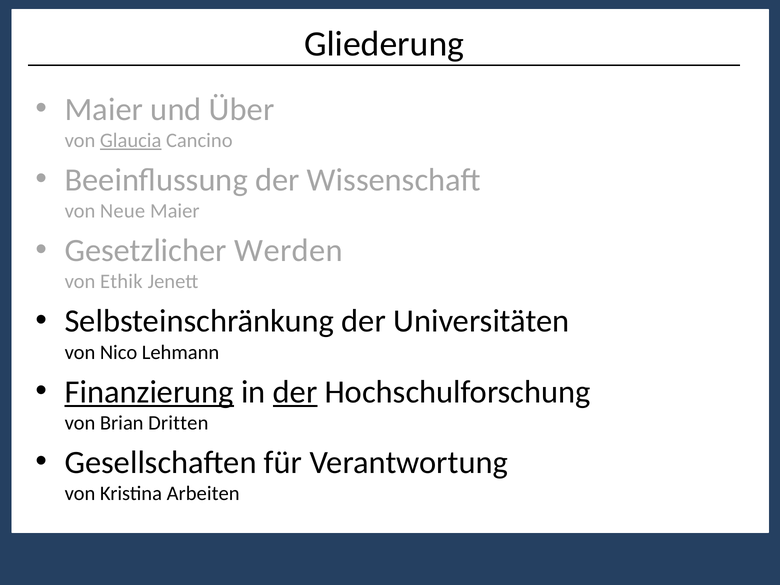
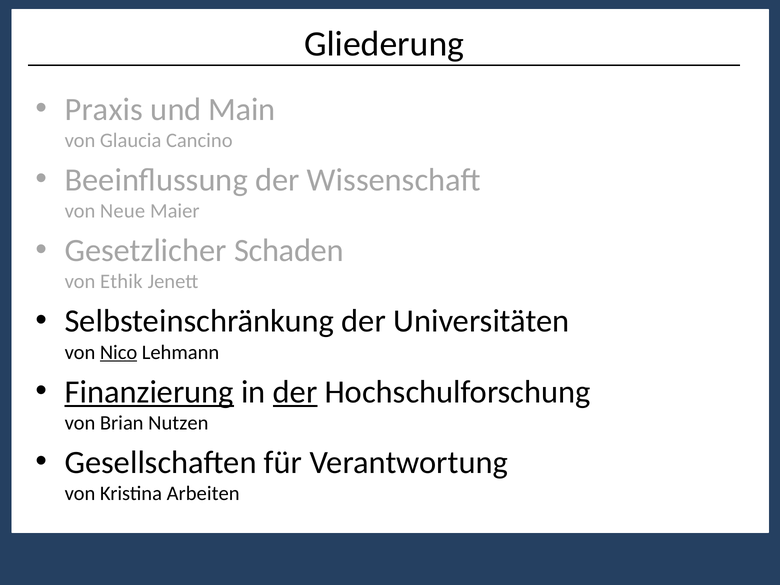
Maier: Maier -> Praxis (104, 109)
Über: Über -> Main (242, 109)
Glaucia underline: present -> none (131, 140)
Werden: Werden -> Schaden (289, 251)
Nico underline: none -> present (119, 352)
Dritten: Dritten -> Nutzen (178, 423)
